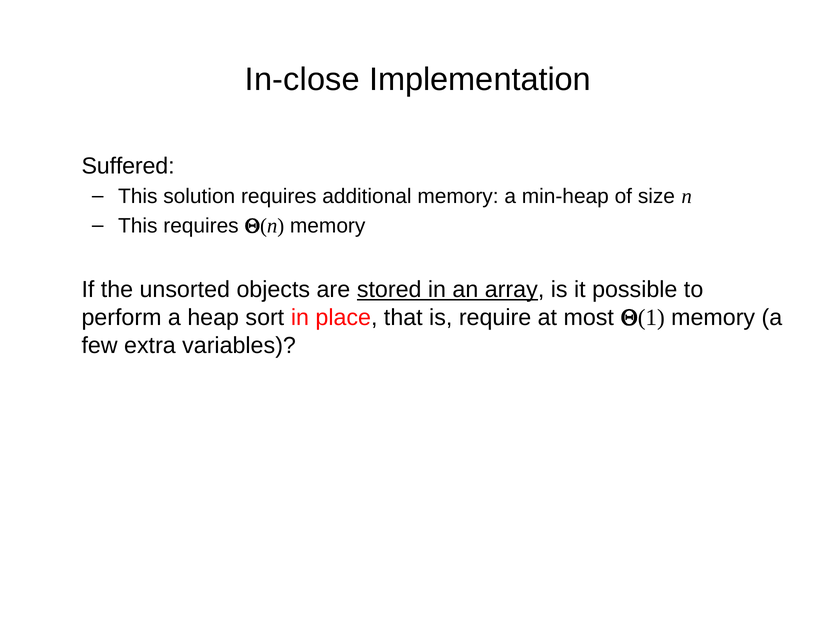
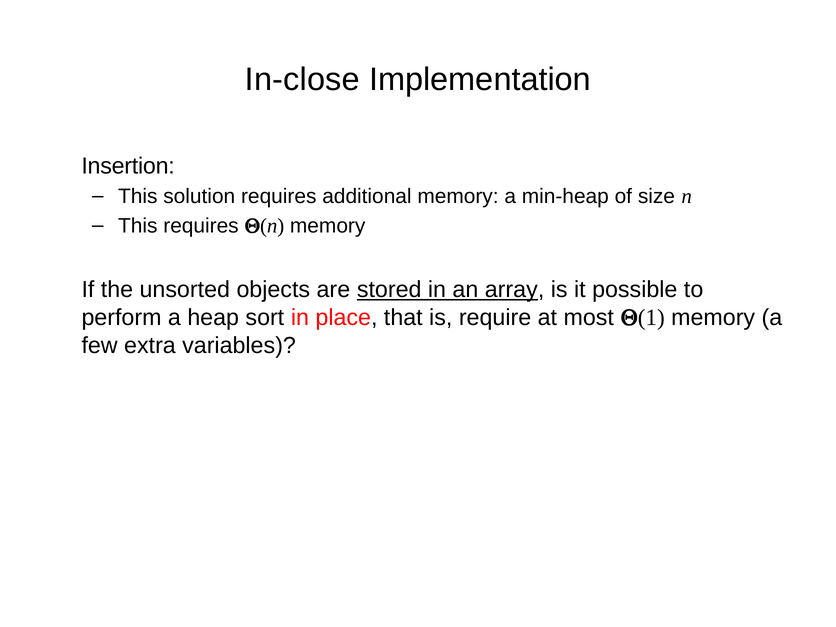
Suffered: Suffered -> Insertion (128, 166)
